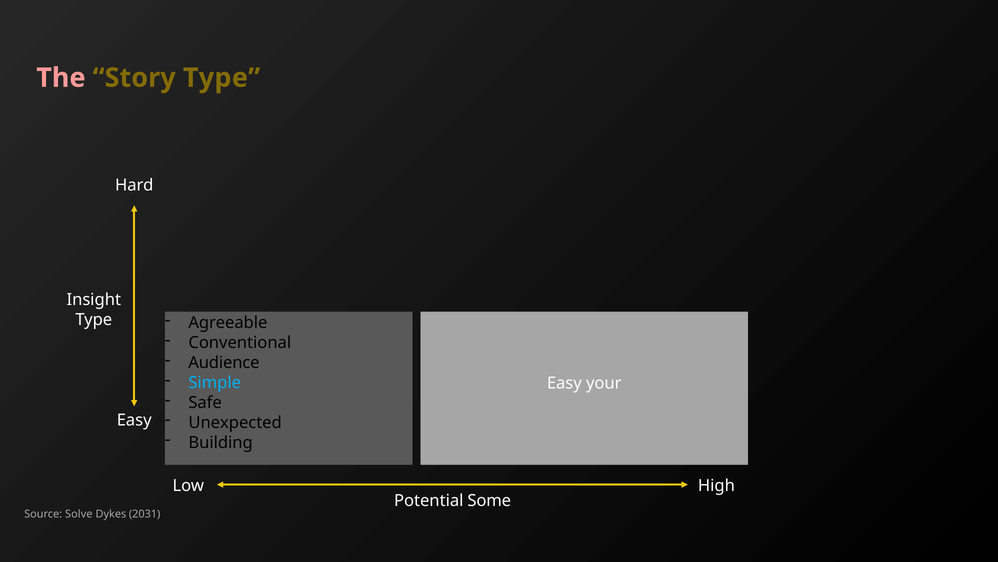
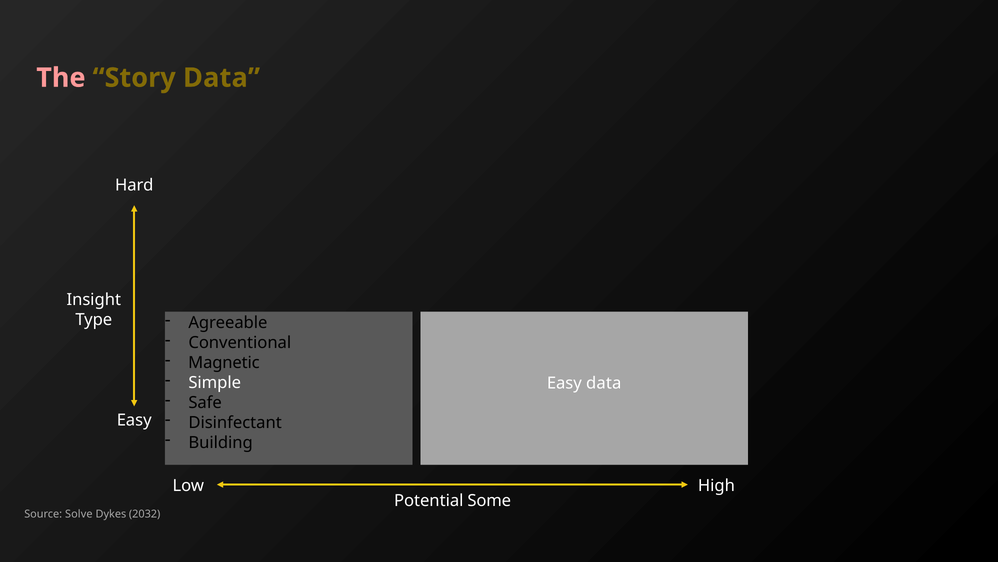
Story Type: Type -> Data (222, 78)
Audience: Audience -> Magnetic (224, 362)
Simple colour: light blue -> white (215, 382)
Easy your: your -> data (604, 383)
Unexpected: Unexpected -> Disinfectant (235, 422)
2031: 2031 -> 2032 (145, 514)
